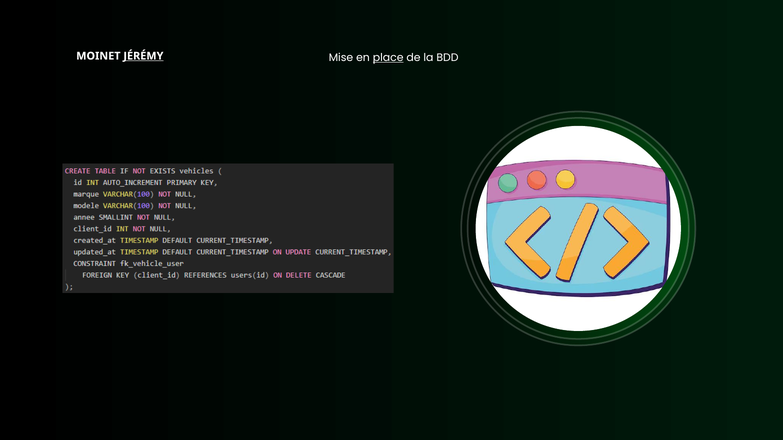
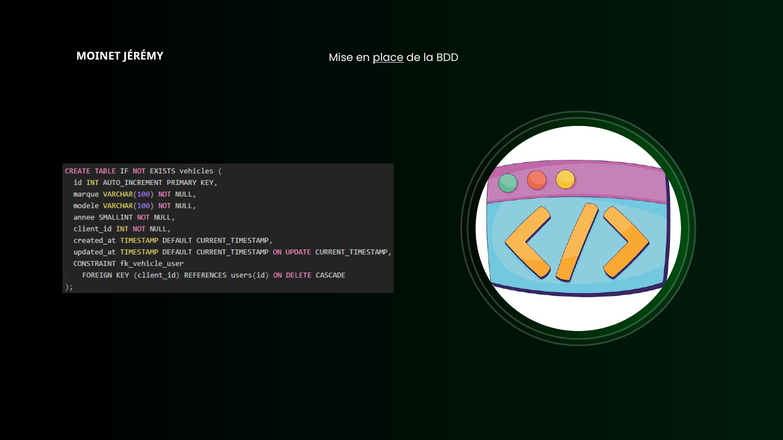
JÉRÉMY underline: present -> none (143, 56)
